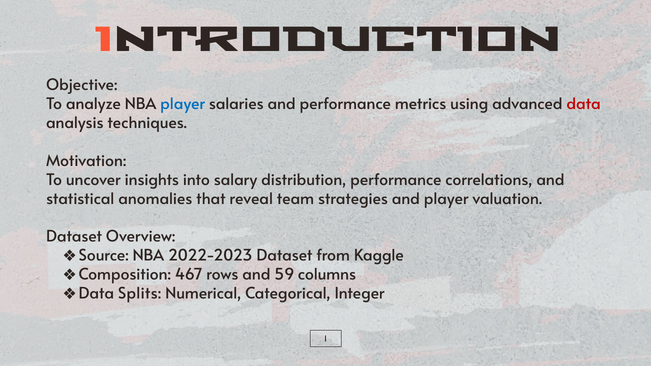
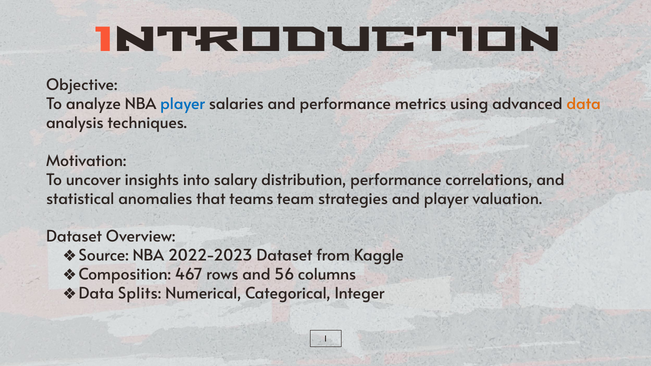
data colour: red -> orange (584, 104)
reveal: reveal -> teams (251, 199)
59: 59 -> 56 (284, 275)
